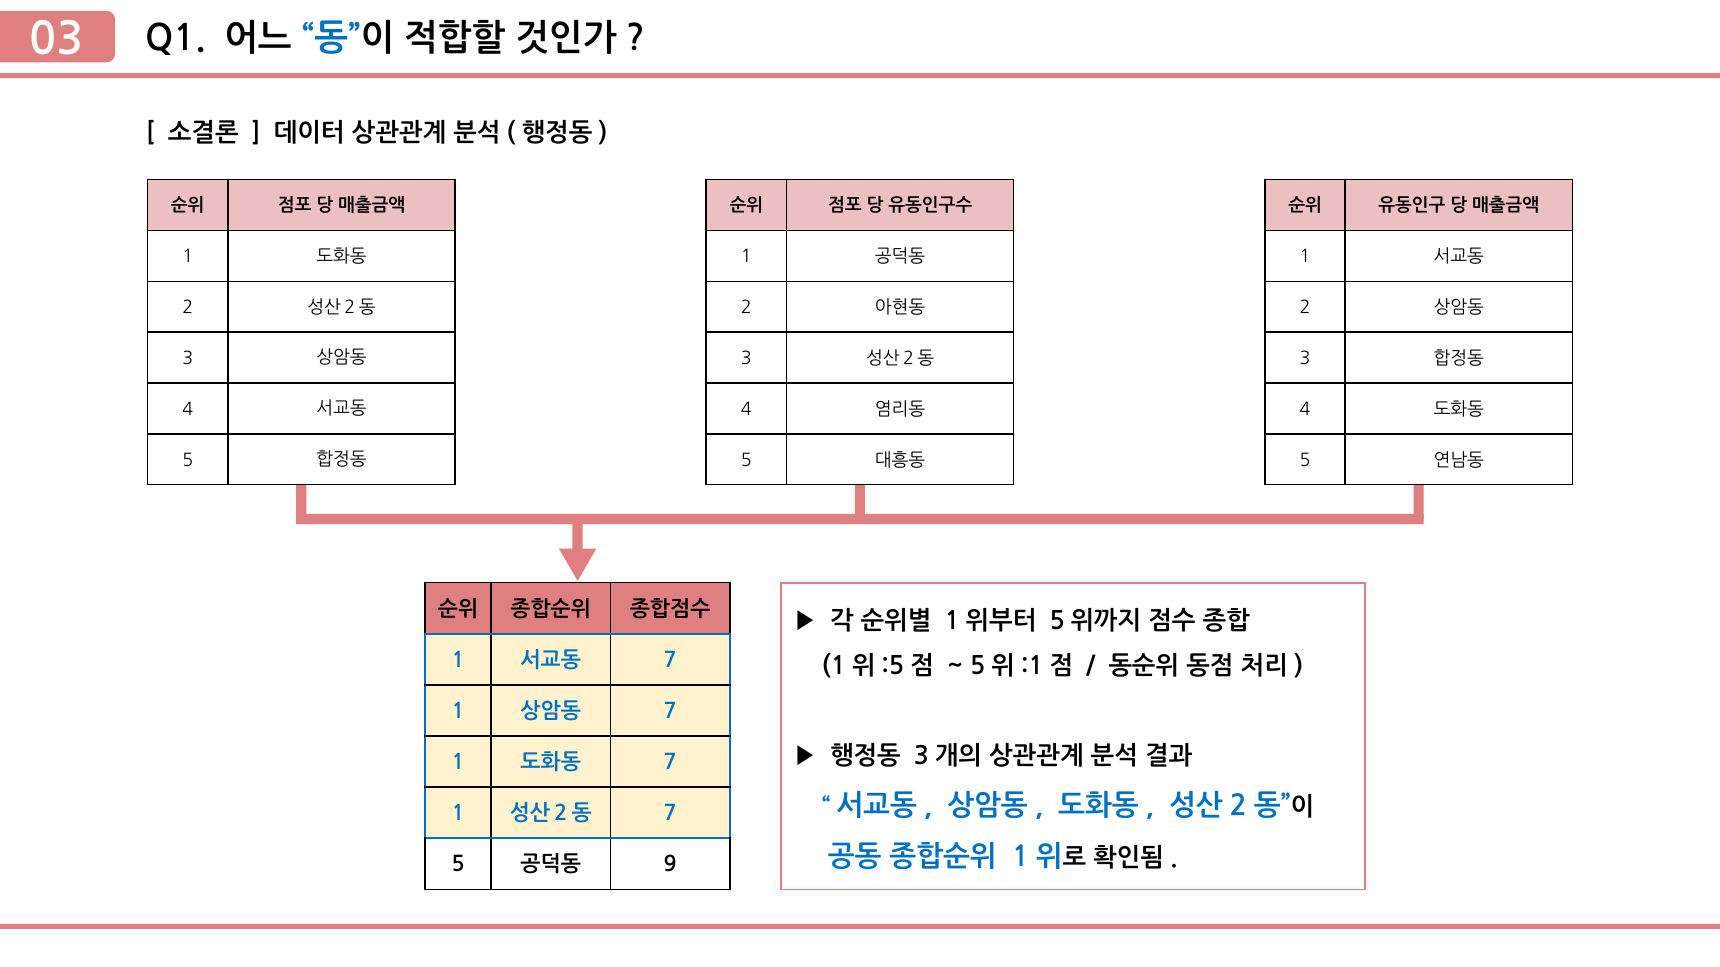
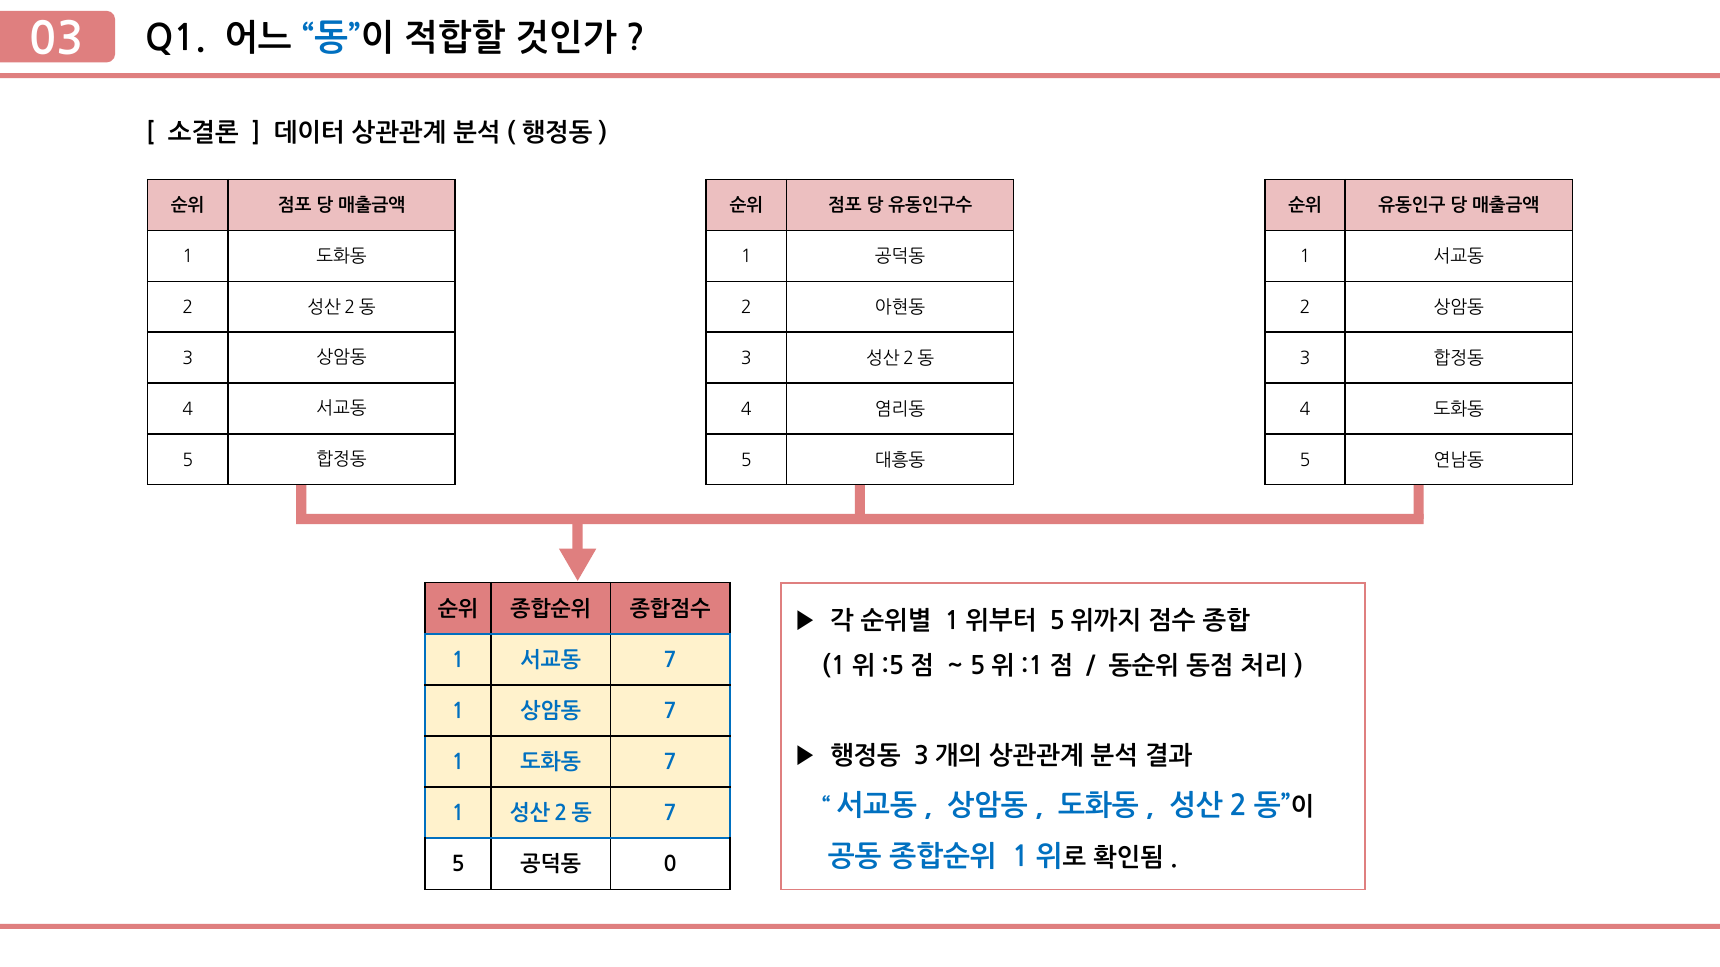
9: 9 -> 0 (670, 865)
